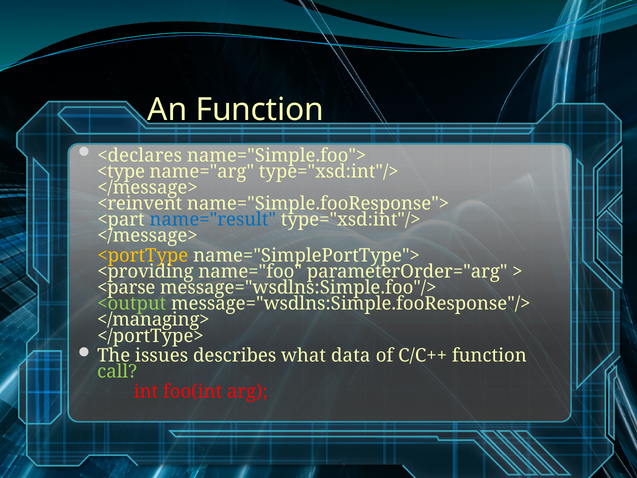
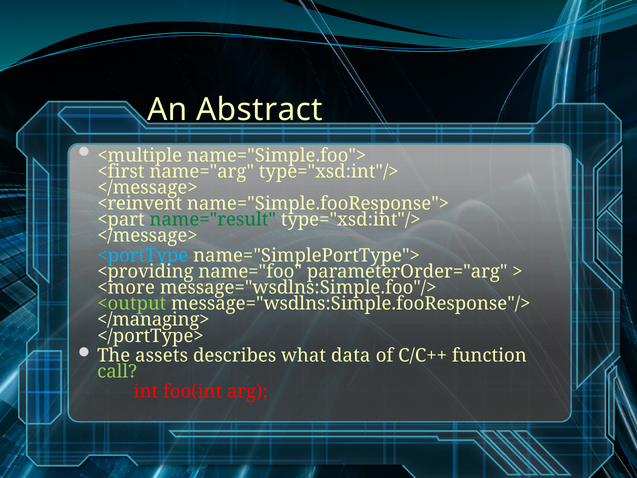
An Function: Function -> Abstract (260, 110)
<declares: <declares -> <multiple (140, 155)
<type: <type -> <first (121, 171)
name="result colour: blue -> green (213, 220)
<portType colour: yellow -> light blue (143, 255)
<parse: <parse -> <more (126, 288)
issues: issues -> assets (162, 356)
